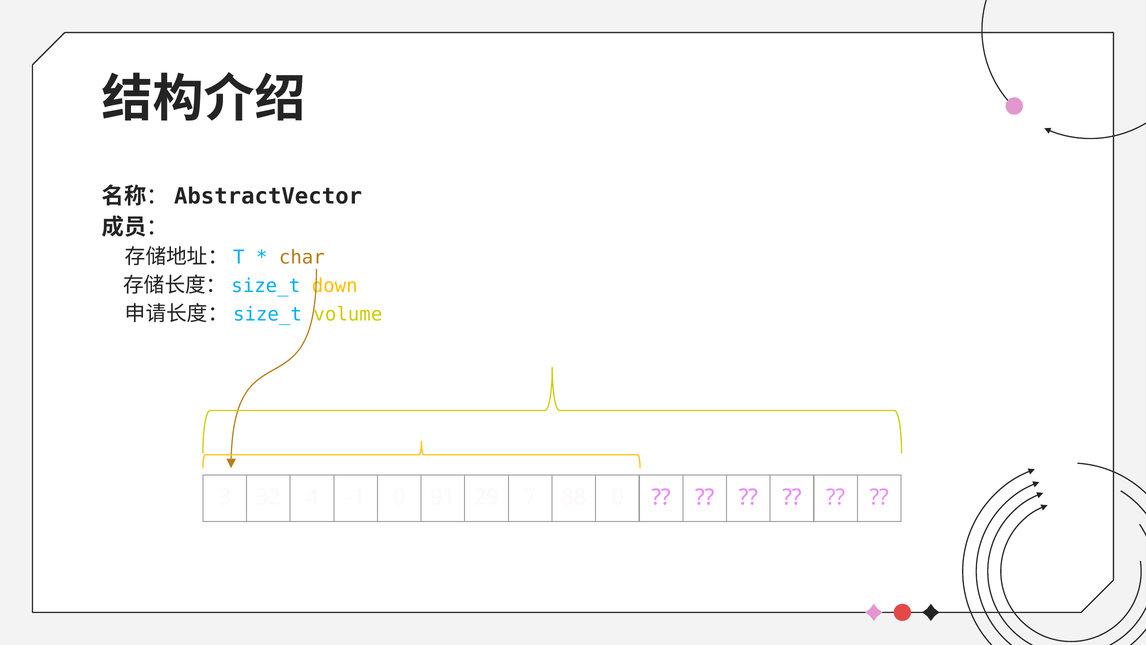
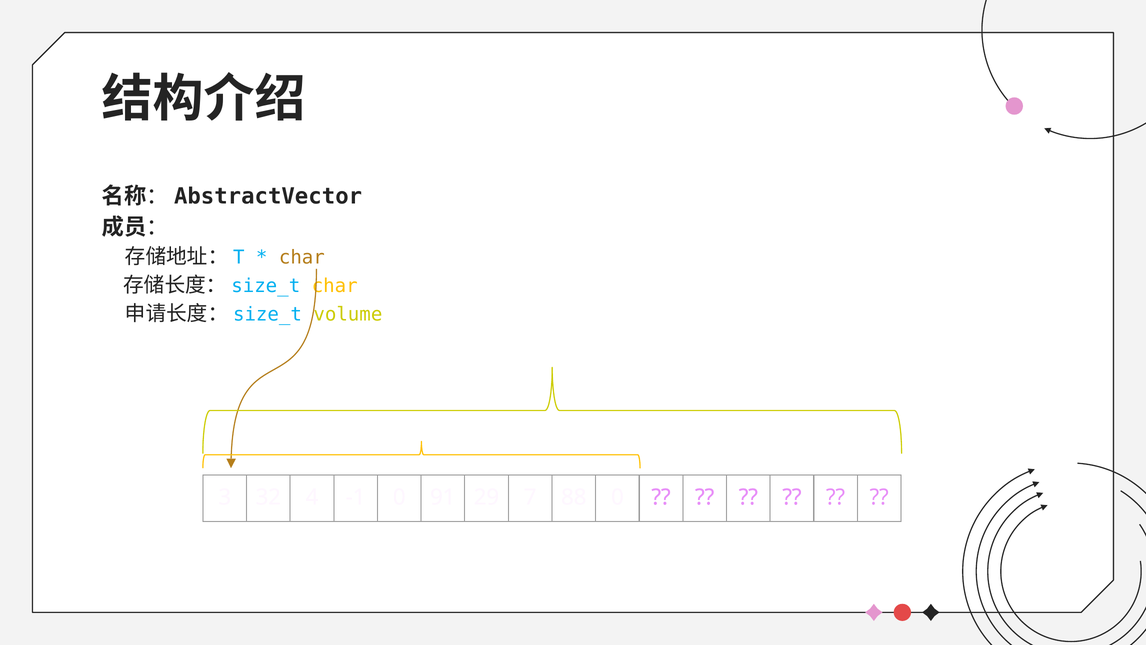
down: down -> char (335, 286)
